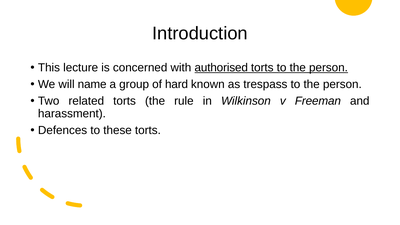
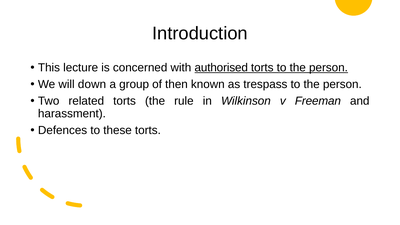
name: name -> down (92, 84)
hard: hard -> then (176, 84)
